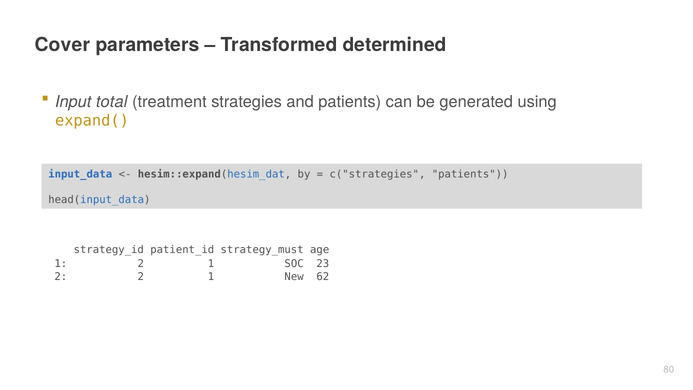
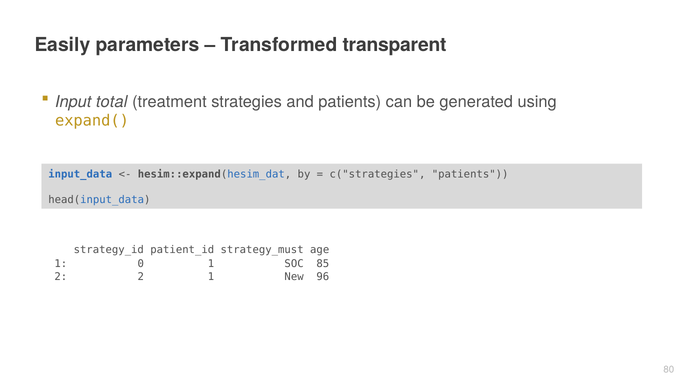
Cover: Cover -> Easily (62, 45)
determined: determined -> transparent (395, 45)
1 2: 2 -> 0 (141, 264)
23: 23 -> 85 (323, 264)
62: 62 -> 96 (323, 277)
